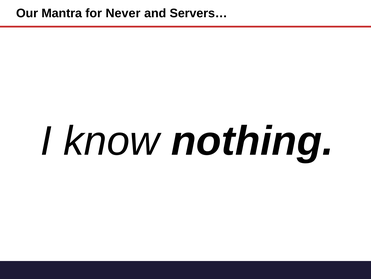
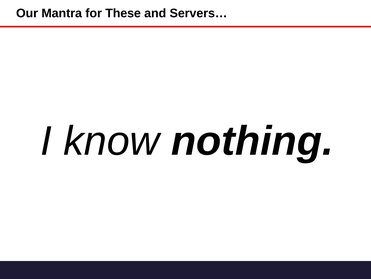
Never: Never -> These (123, 13)
